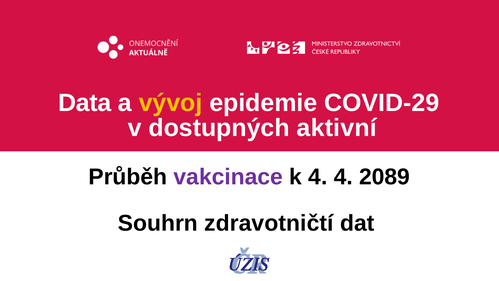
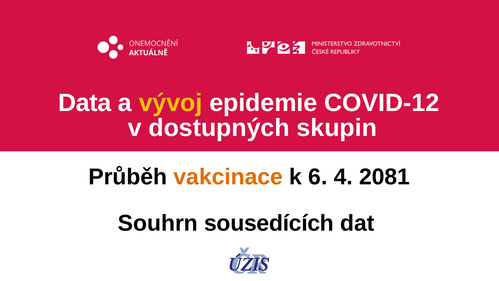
COVID-29: COVID-29 -> COVID-12 (382, 103)
aktivní: aktivní -> skupin (337, 128)
vakcinace colour: purple -> orange (228, 177)
k 4: 4 -> 6 (318, 177)
2089: 2089 -> 2081 (385, 177)
zdravotničtí: zdravotničtí -> sousedících (269, 223)
